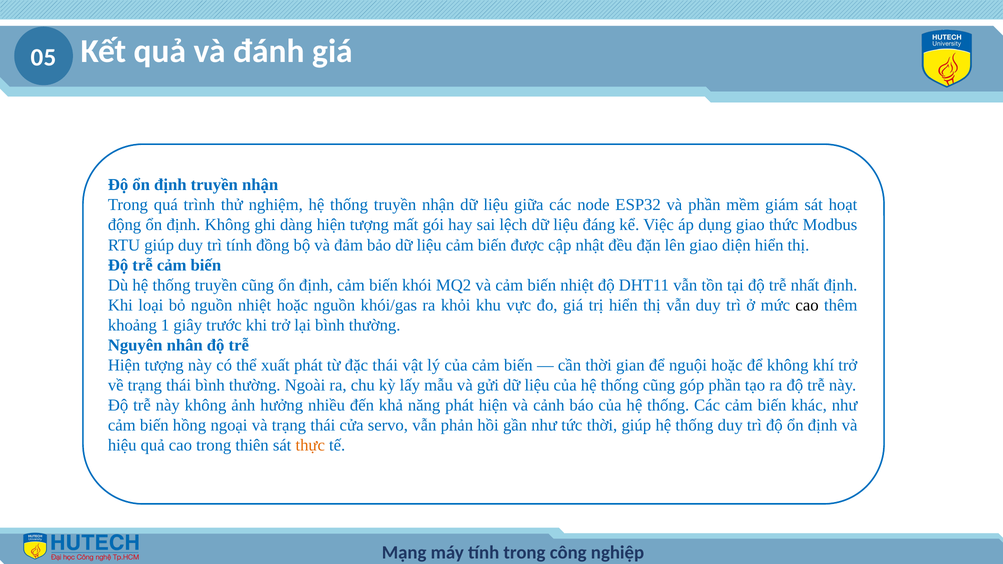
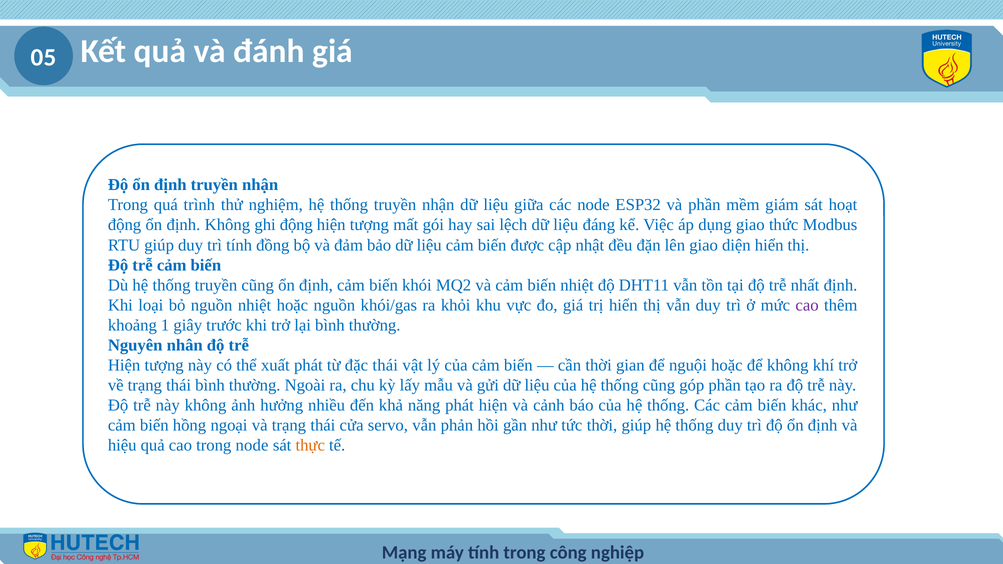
ghi dàng: dàng -> động (296, 225)
cao colour: black -> purple (807, 305)
trong thiên: thiên -> node (252, 446)
